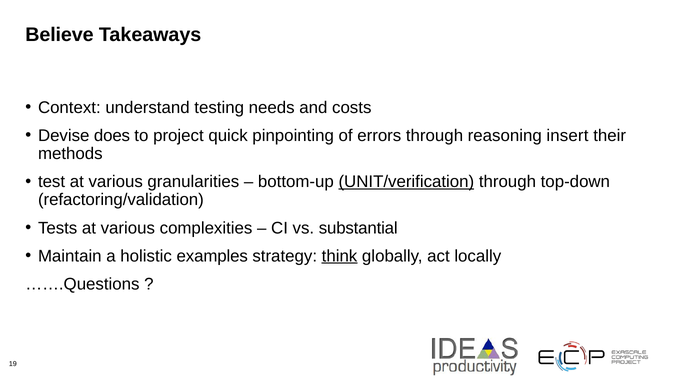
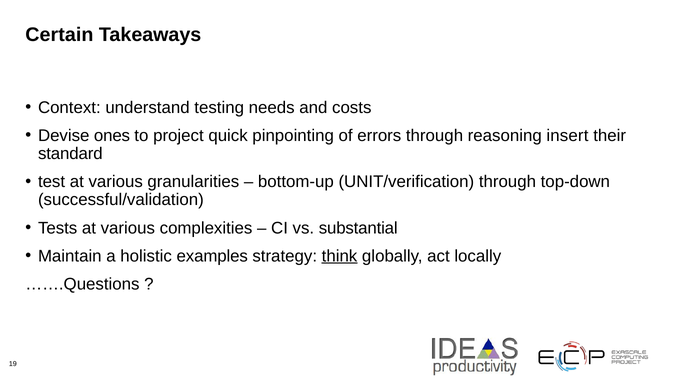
Believe: Believe -> Certain (59, 35)
does: does -> ones (112, 136)
methods: methods -> standard (70, 154)
UNIT/verification underline: present -> none (406, 182)
refactoring/validation: refactoring/validation -> successful/validation (121, 200)
